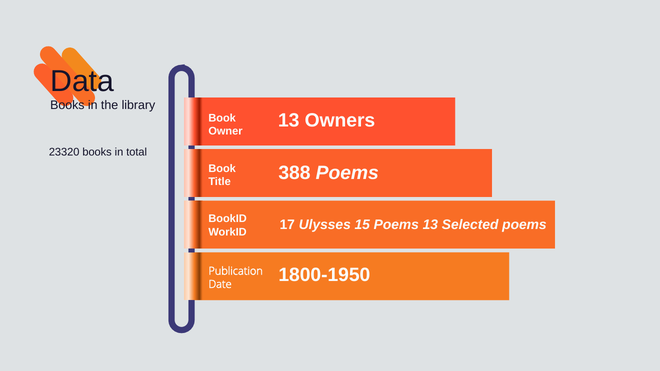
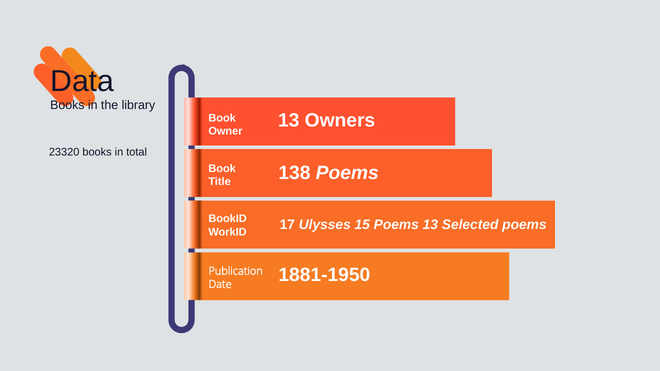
388: 388 -> 138 (294, 173)
1800-1950: 1800-1950 -> 1881-1950 (324, 275)
